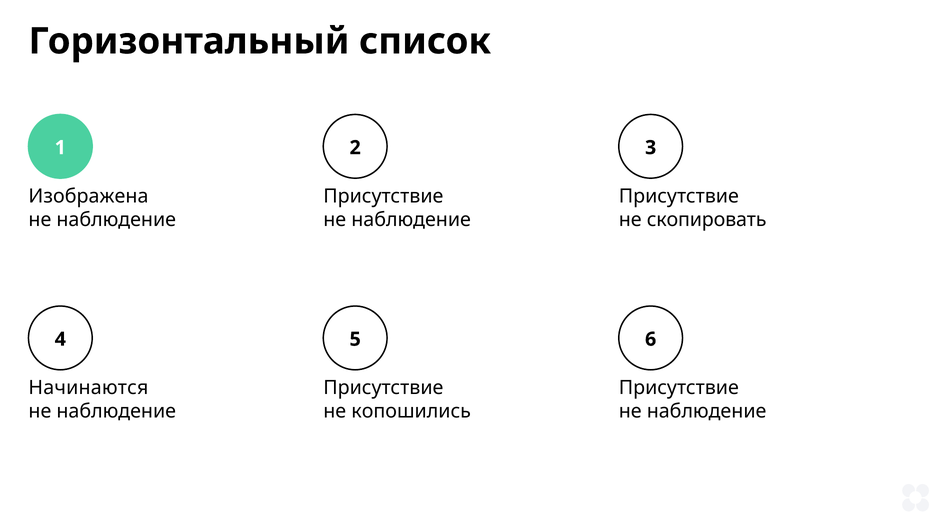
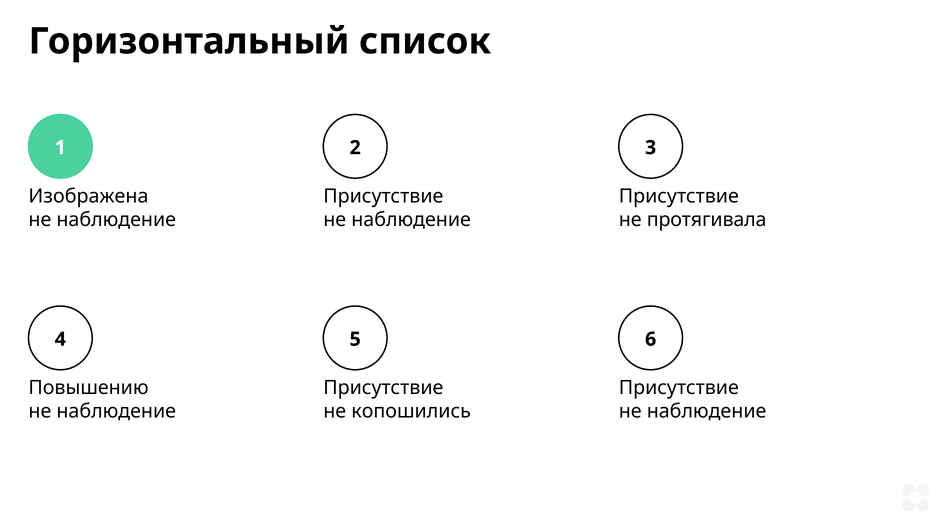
скопировать: скопировать -> протягивала (707, 220)
Начинаются: Начинаются -> Повышению (89, 388)
